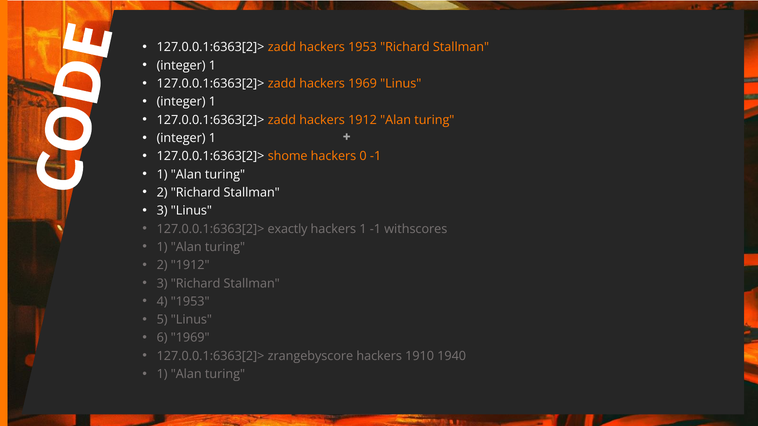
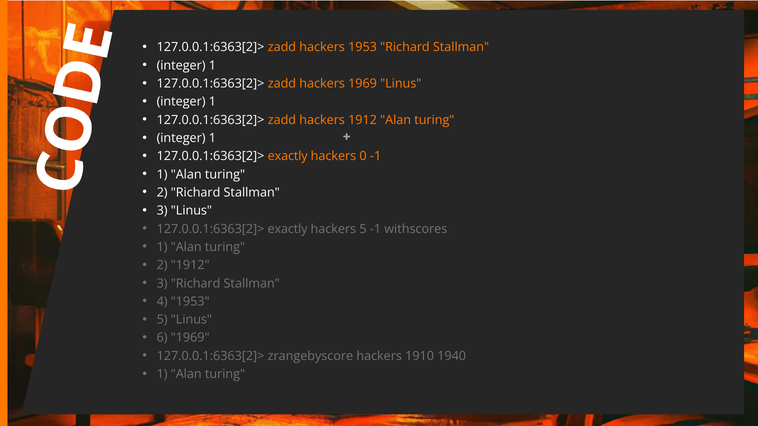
shome: shome -> exactly (288, 156)
hackers 1: 1 -> 5 (363, 229)
